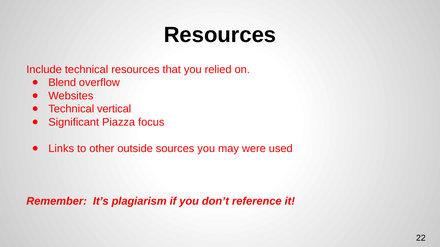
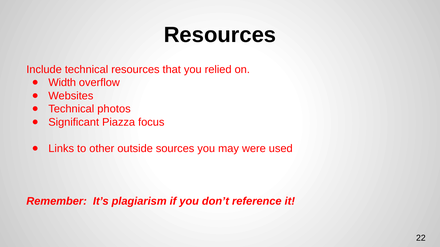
Blend: Blend -> Width (62, 83)
vertical: vertical -> photos (114, 109)
